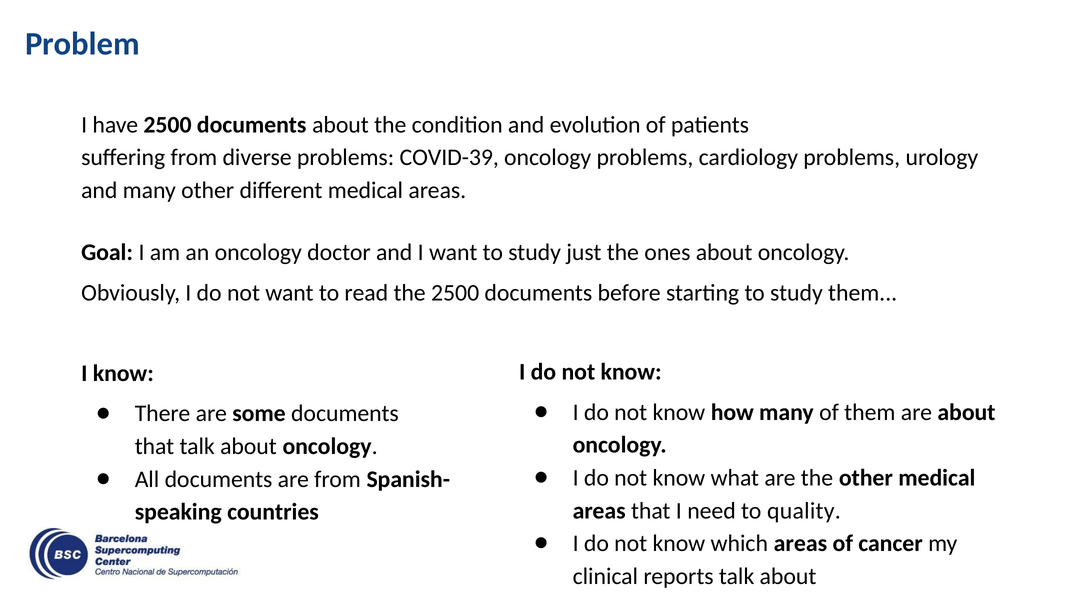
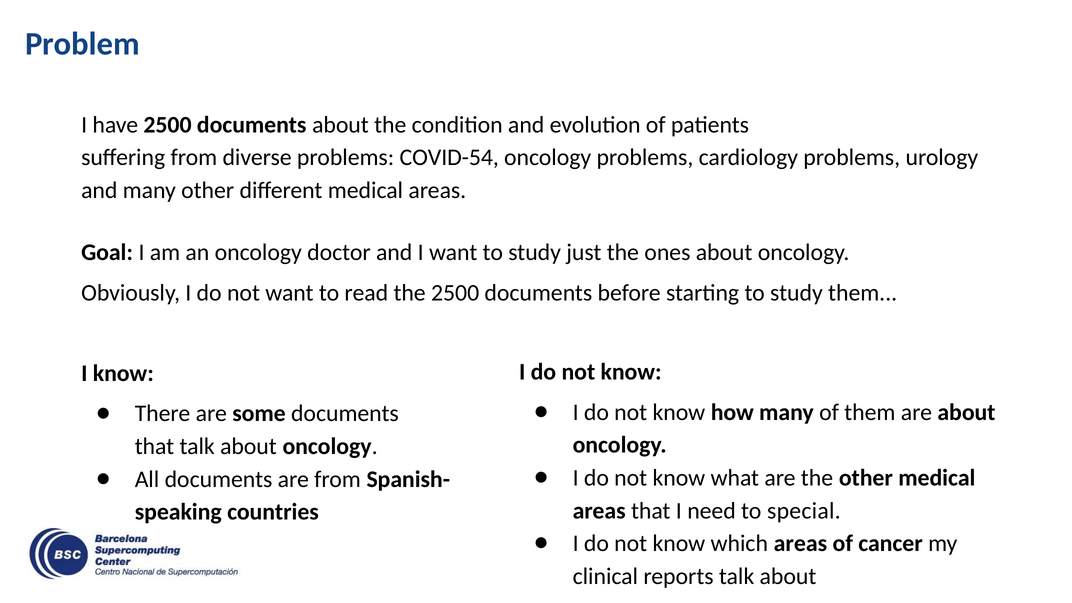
COVID-39: COVID-39 -> COVID-54 (449, 158)
quality: quality -> special (804, 511)
